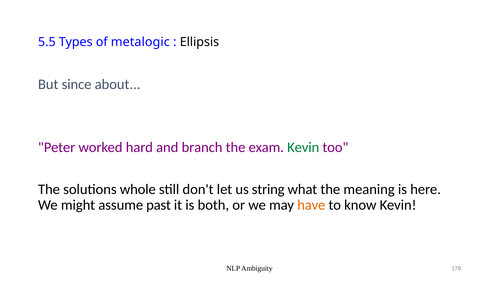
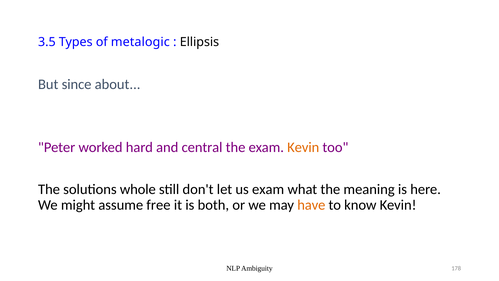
5.5: 5.5 -> 3.5 (47, 42)
branch: branch -> central (202, 147)
Kevin colour: green -> orange (303, 147)
us string: string -> exam (268, 189)
past: past -> free (158, 205)
